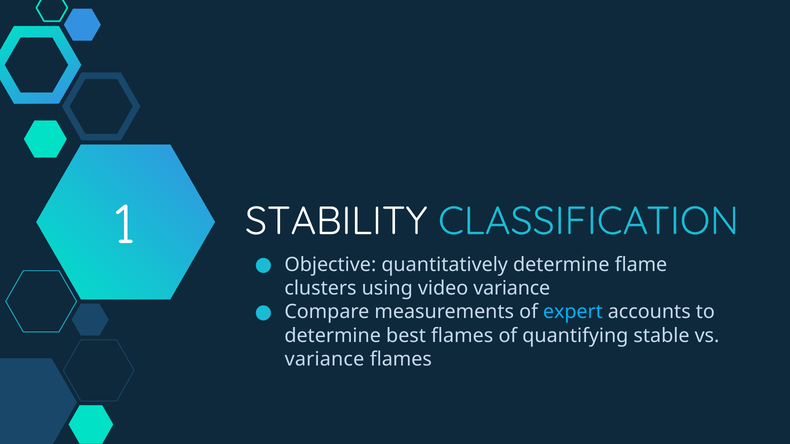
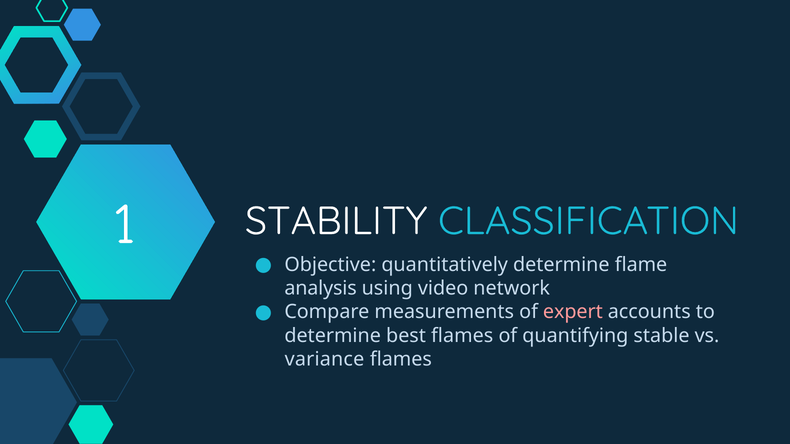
clusters: clusters -> analysis (321, 289)
video variance: variance -> network (512, 289)
expert colour: light blue -> pink (573, 312)
